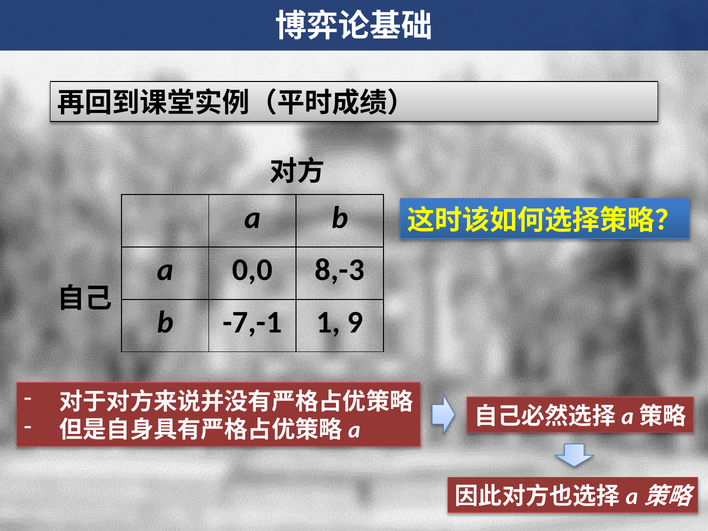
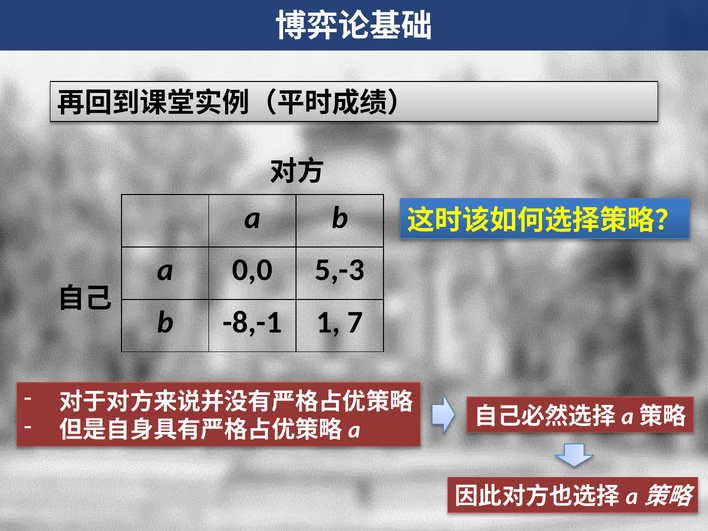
8,-3: 8,-3 -> 5,-3 (340, 270)
-7,-1: -7,-1 -> -8,-1 (252, 322)
9: 9 -> 7 (355, 322)
